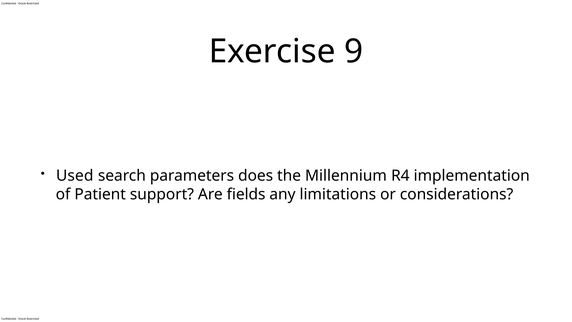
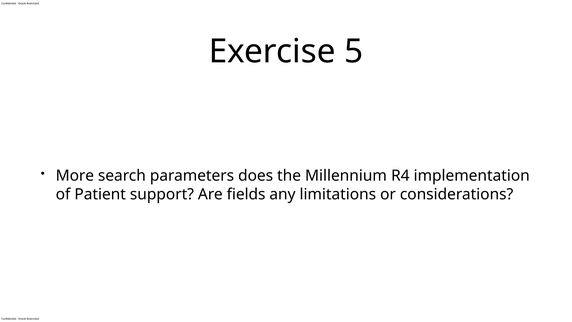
9: 9 -> 5 (354, 51)
Used: Used -> More (75, 176)
